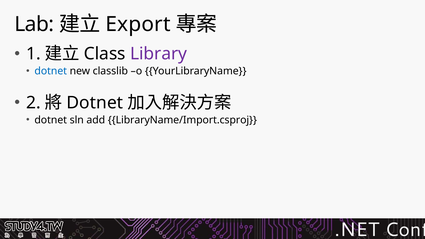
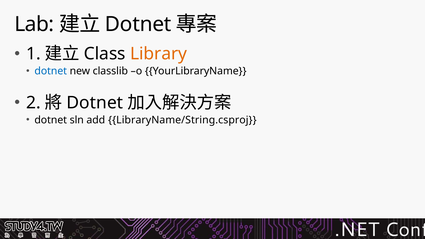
Export: Export -> Dotnet (138, 24)
Library colour: purple -> orange (159, 54)
LibraryName/Import.csproj: LibraryName/Import.csproj -> LibraryName/String.csproj (182, 120)
